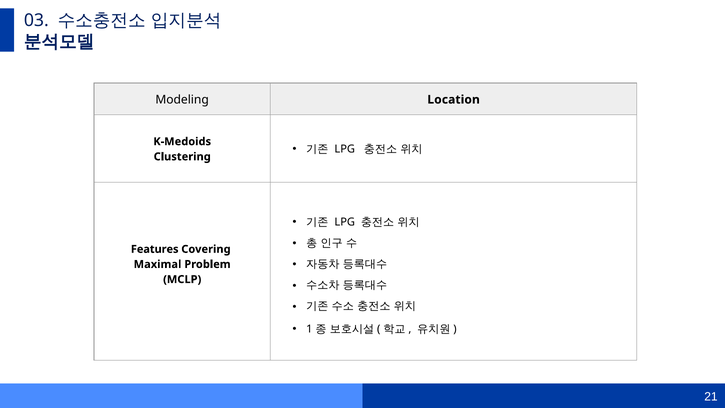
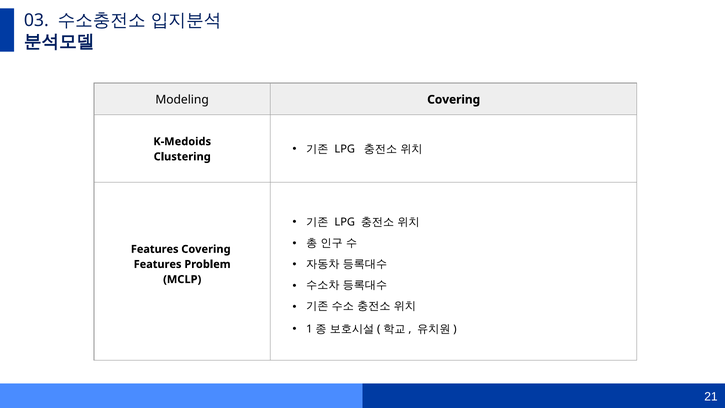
Modeling Location: Location -> Covering (454, 100)
Maximal: Maximal -> Features (158, 264)
